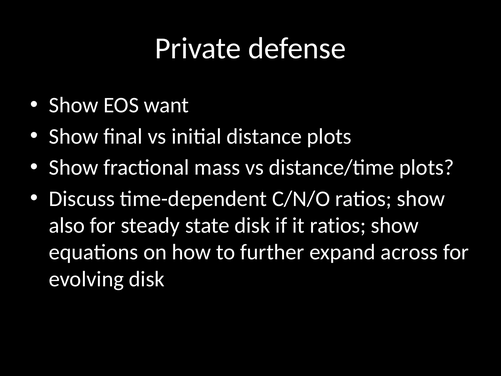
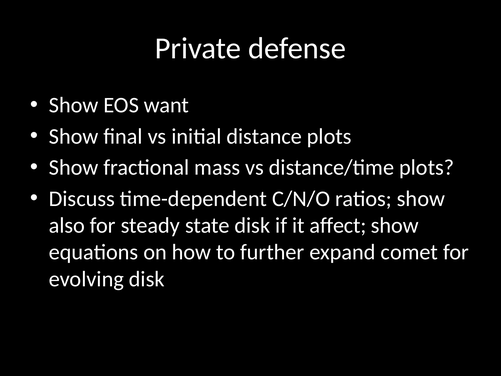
it ratios: ratios -> affect (338, 225)
across: across -> comet (409, 252)
